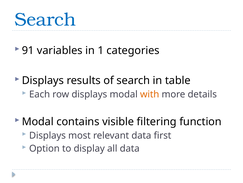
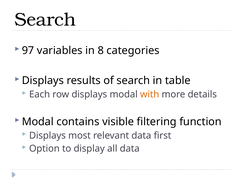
Search colour: blue -> black (45, 20)
91: 91 -> 97 (28, 50)
1: 1 -> 8 (101, 50)
